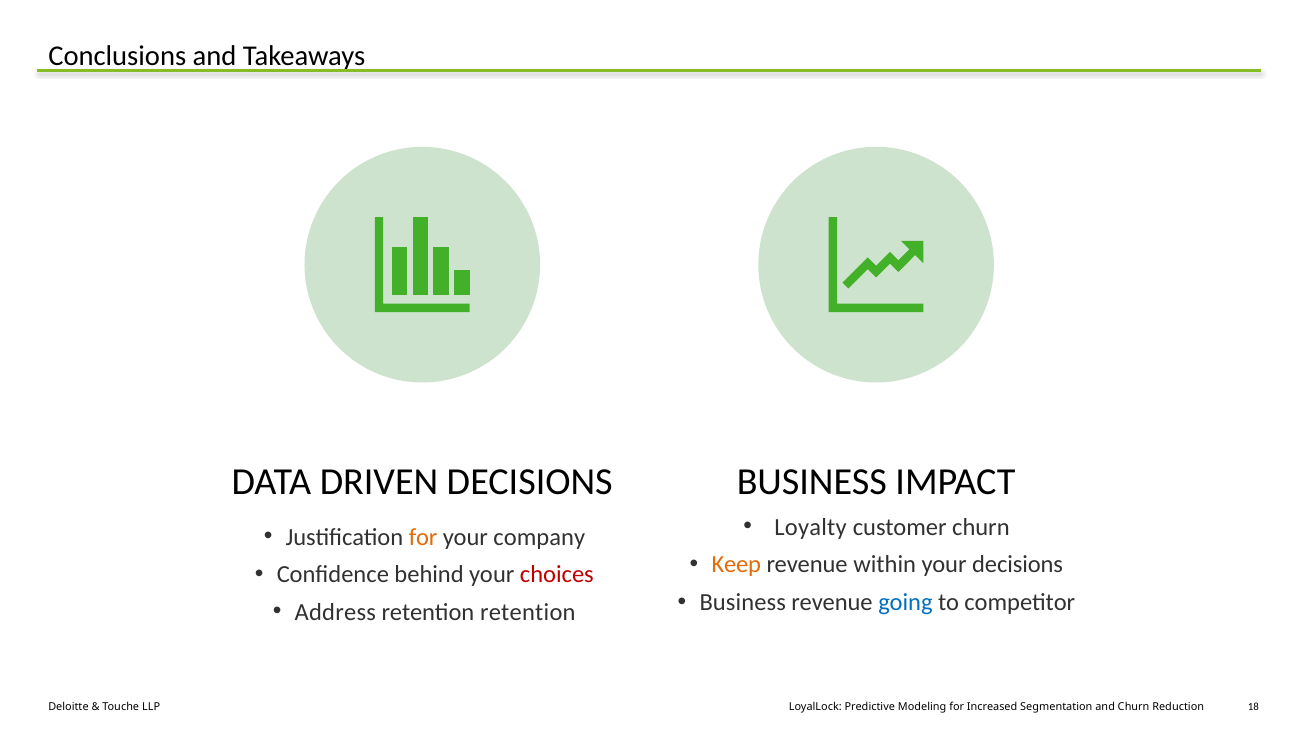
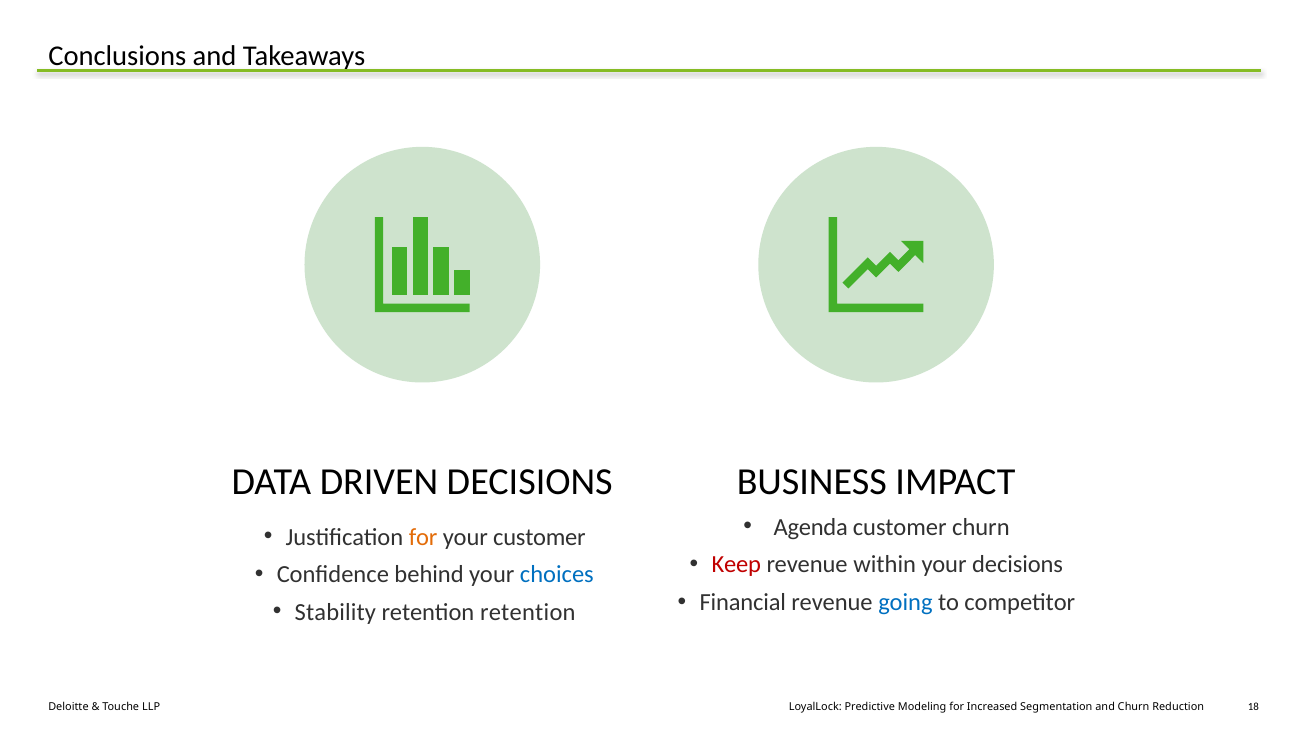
Loyalty: Loyalty -> Agenda (811, 527)
your company: company -> customer (539, 537)
Keep colour: orange -> red (736, 564)
choices colour: red -> blue (557, 574)
Business: Business -> Financial (743, 602)
Address: Address -> Stability (335, 612)
